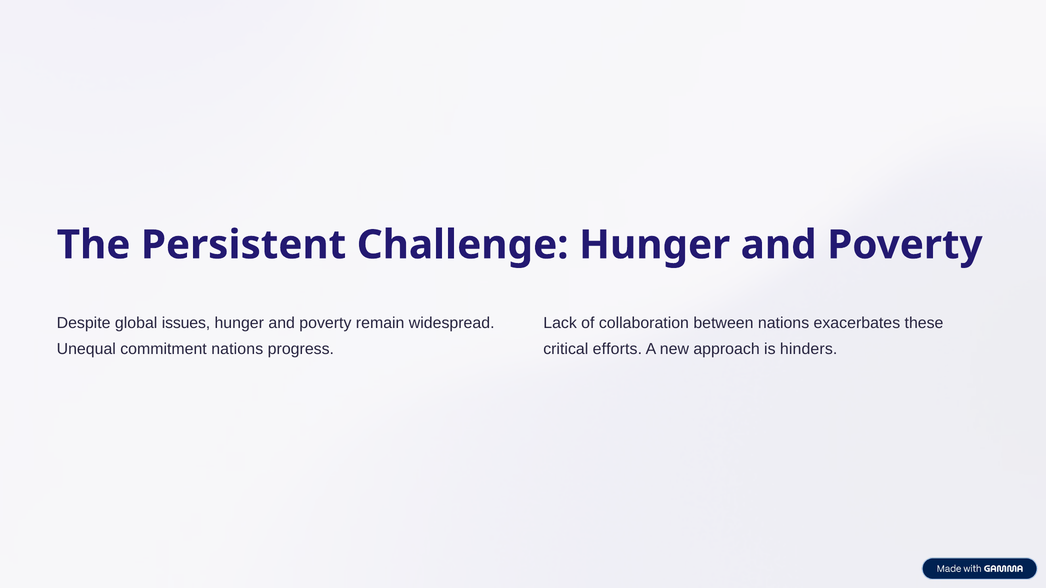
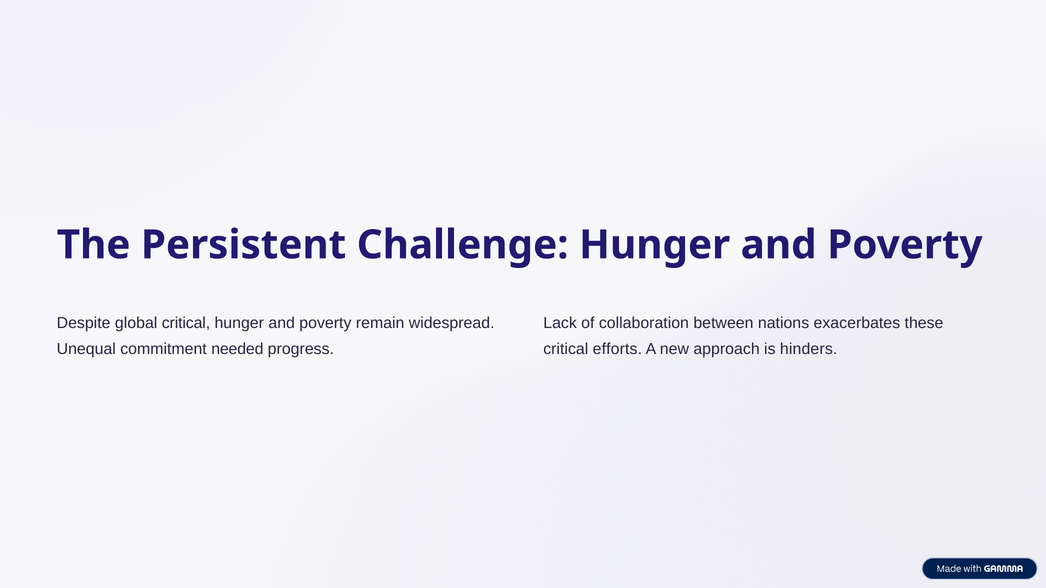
global issues: issues -> critical (186, 323)
commitment nations: nations -> needed (237, 349)
